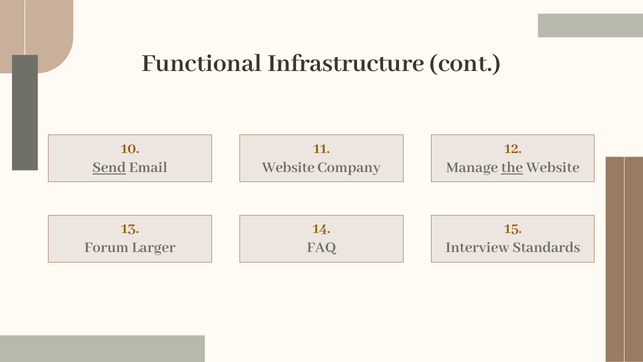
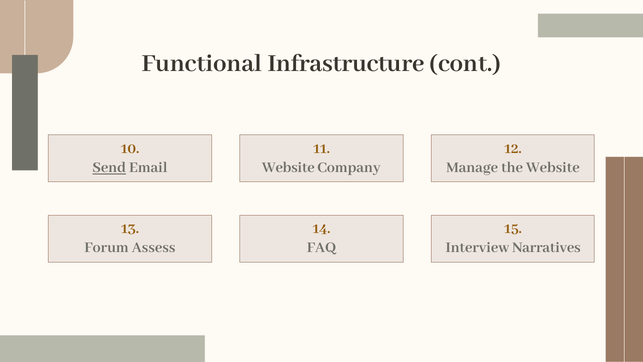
the underline: present -> none (512, 167)
Larger: Larger -> Assess (154, 247)
Standards: Standards -> Narratives (546, 247)
